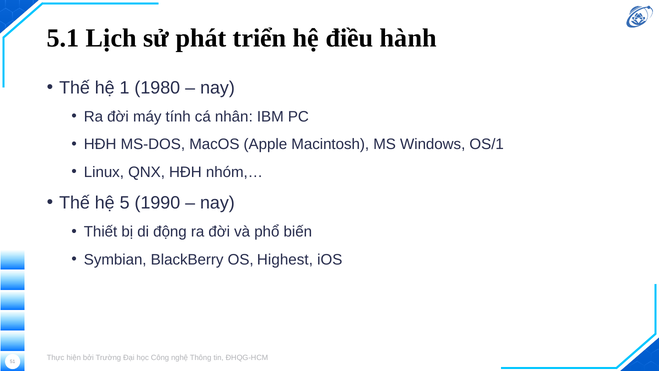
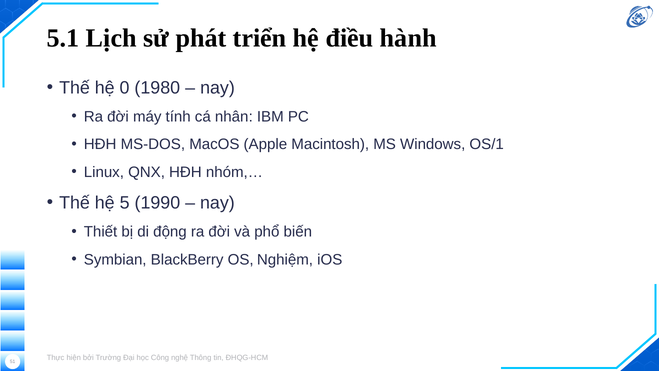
1: 1 -> 0 (125, 88)
Highest: Highest -> Nghiệm (285, 259)
